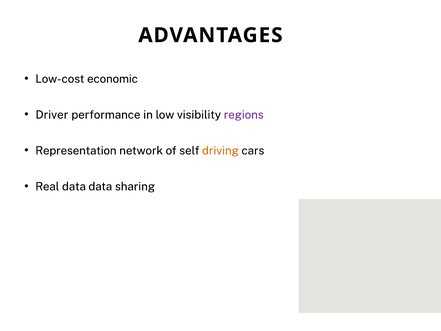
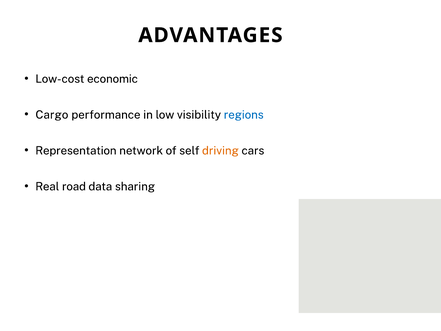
Driver: Driver -> Cargo (52, 115)
regions colour: purple -> blue (244, 115)
Real data: data -> road (74, 186)
